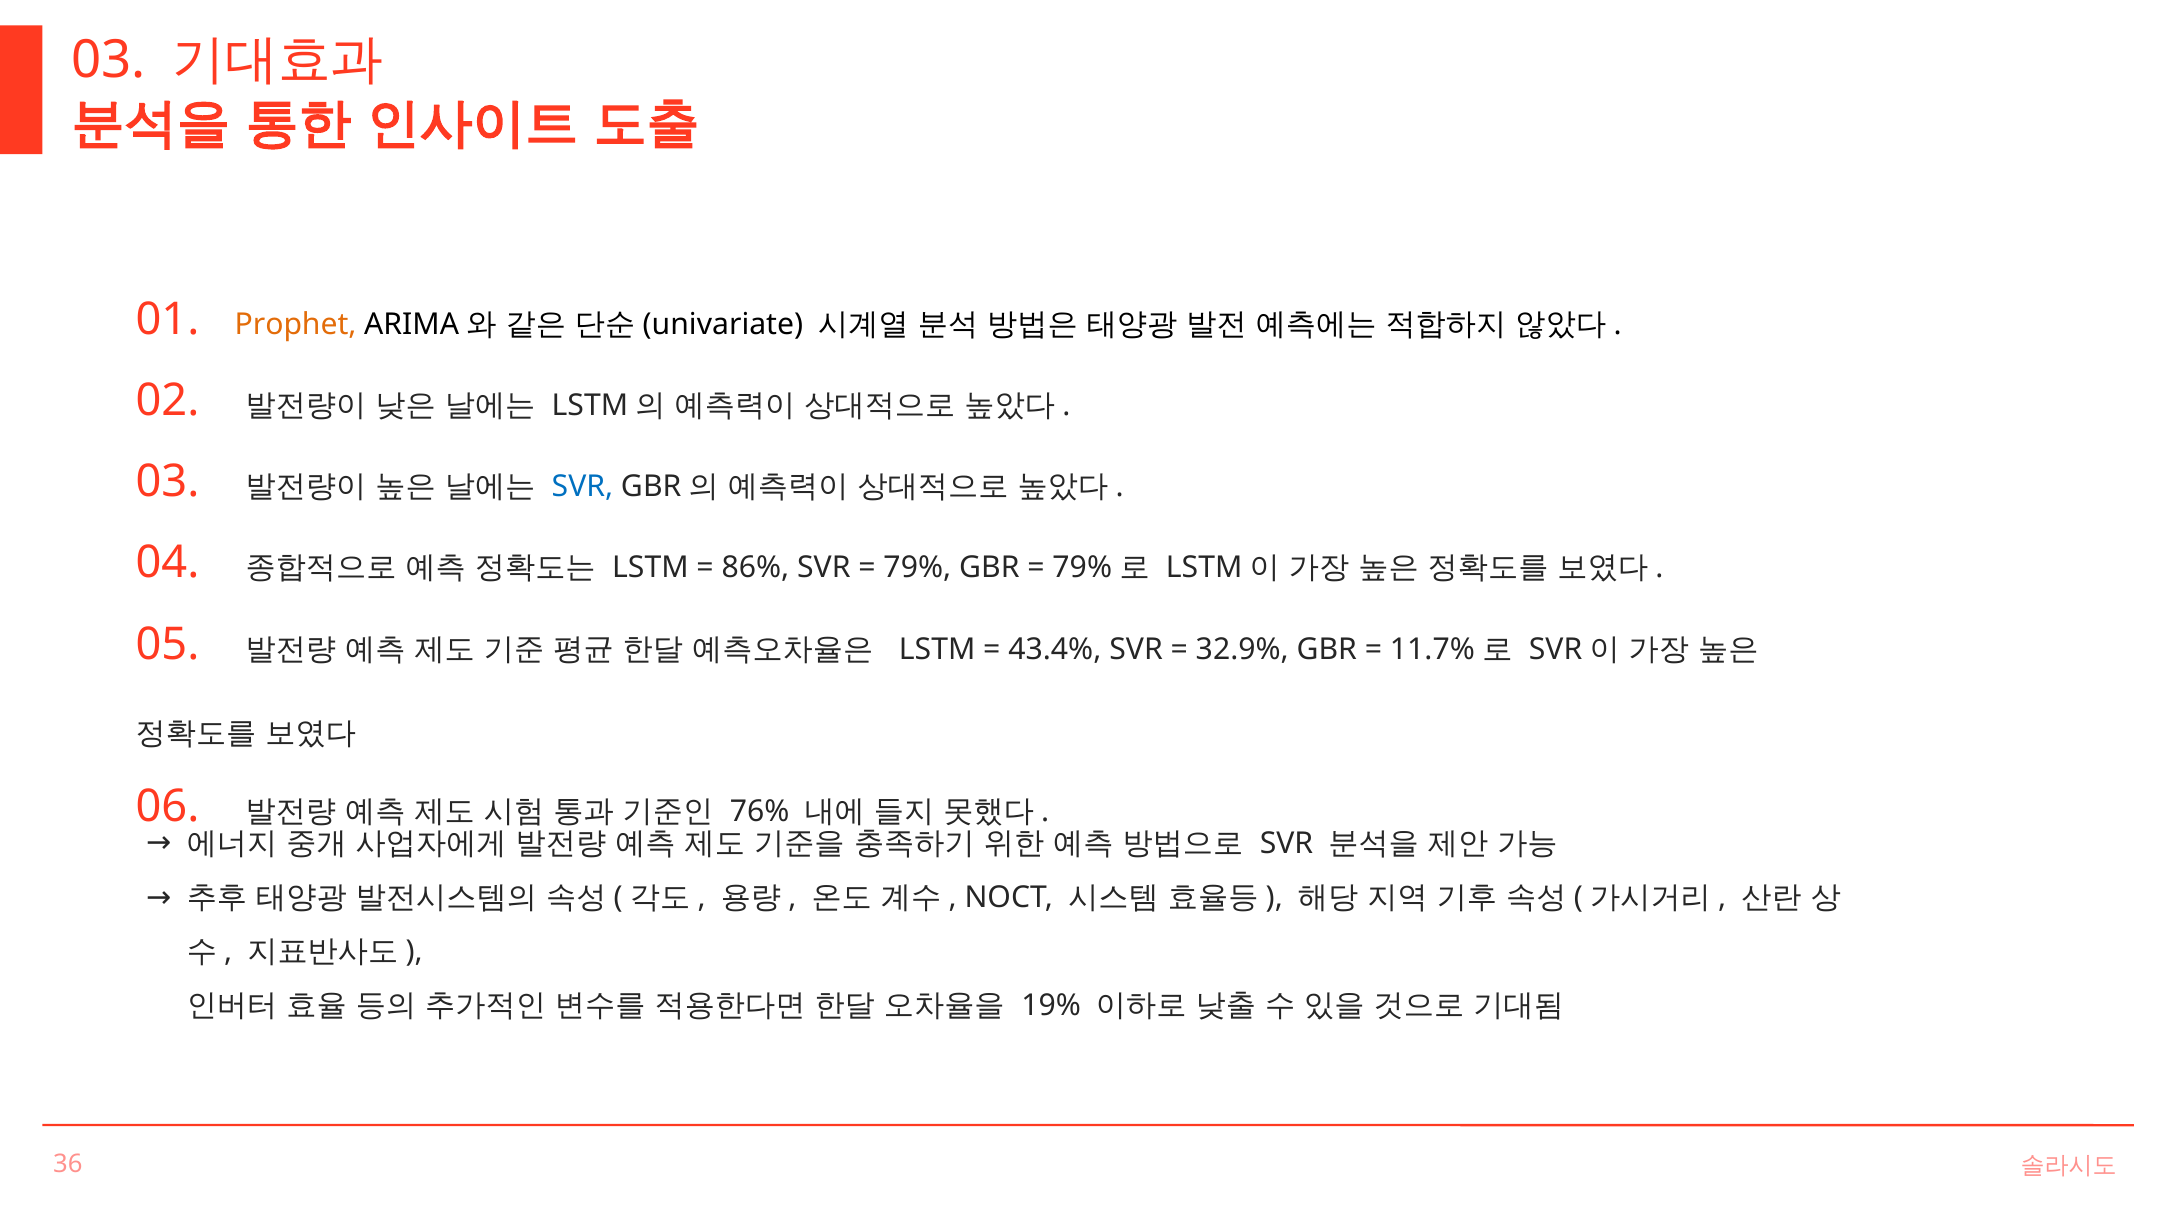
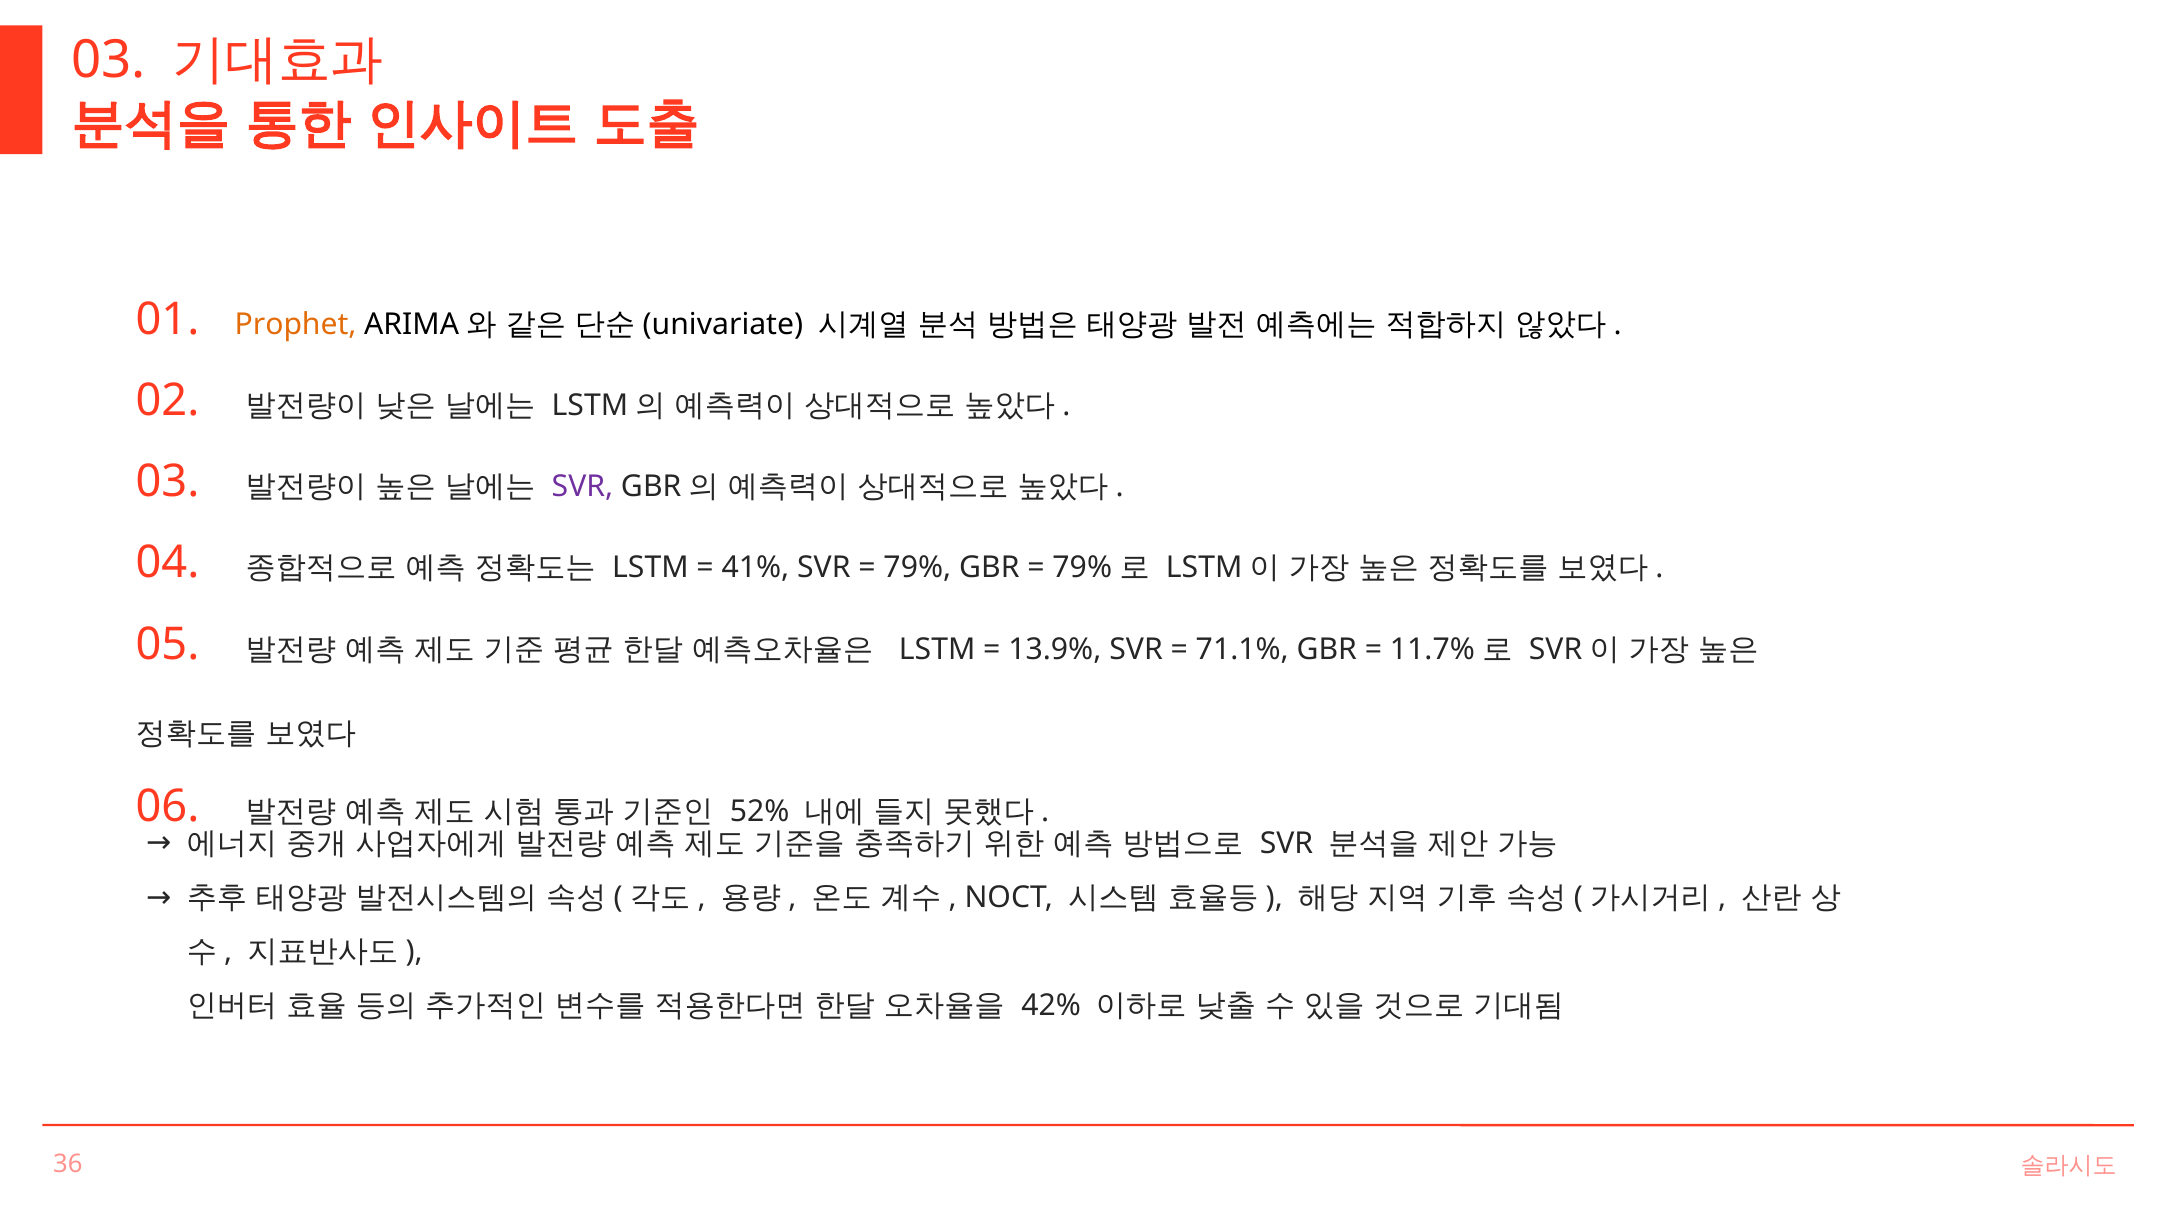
SVR colour: blue -> purple (582, 487)
86%: 86% -> 41% (755, 568)
43.4%: 43.4% -> 13.9% (1055, 650)
32.9%: 32.9% -> 71.1% (1242, 650)
76%: 76% -> 52% (760, 812)
19%: 19% -> 42% (1051, 1007)
